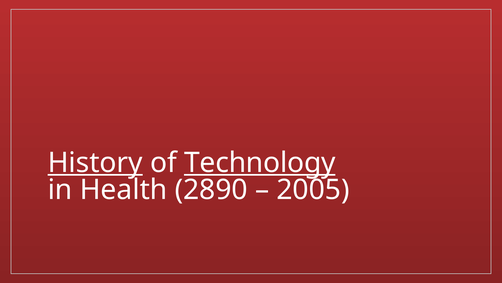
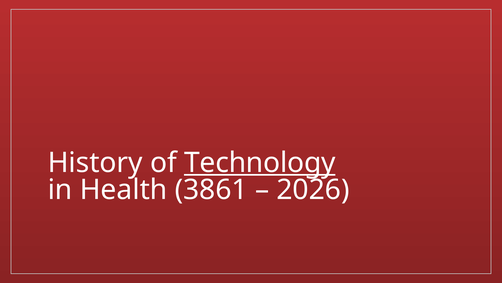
History underline: present -> none (95, 162)
2890: 2890 -> 3861 (211, 189)
2005: 2005 -> 2026 (313, 189)
